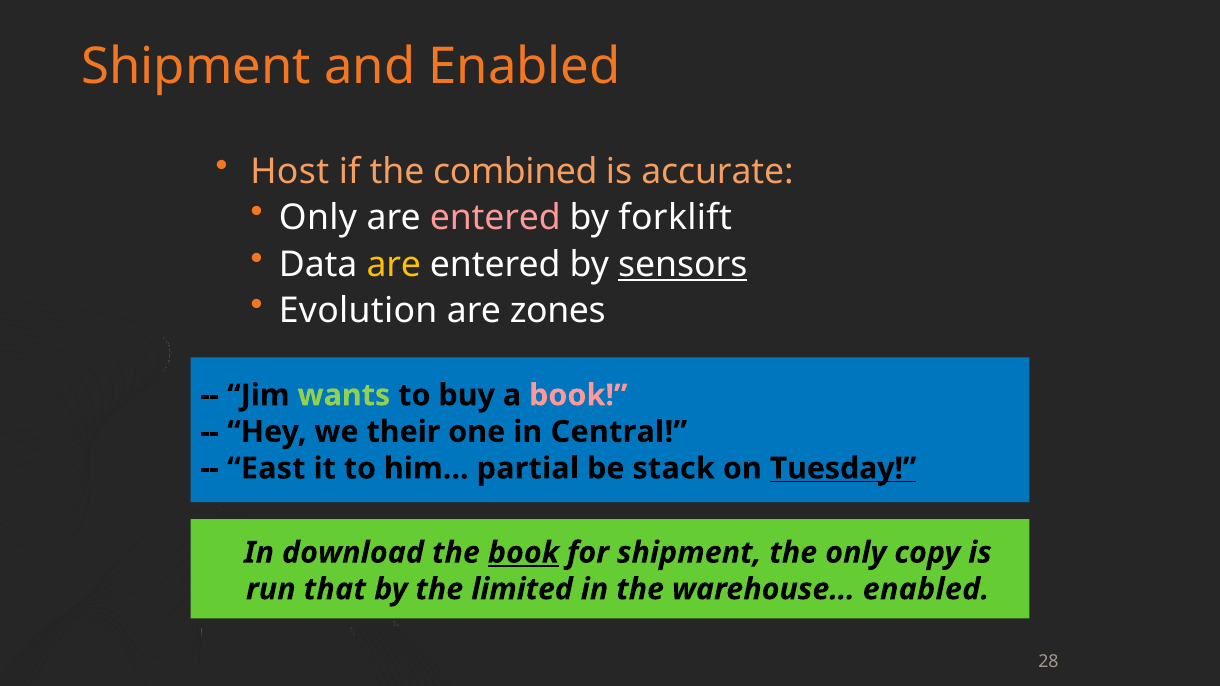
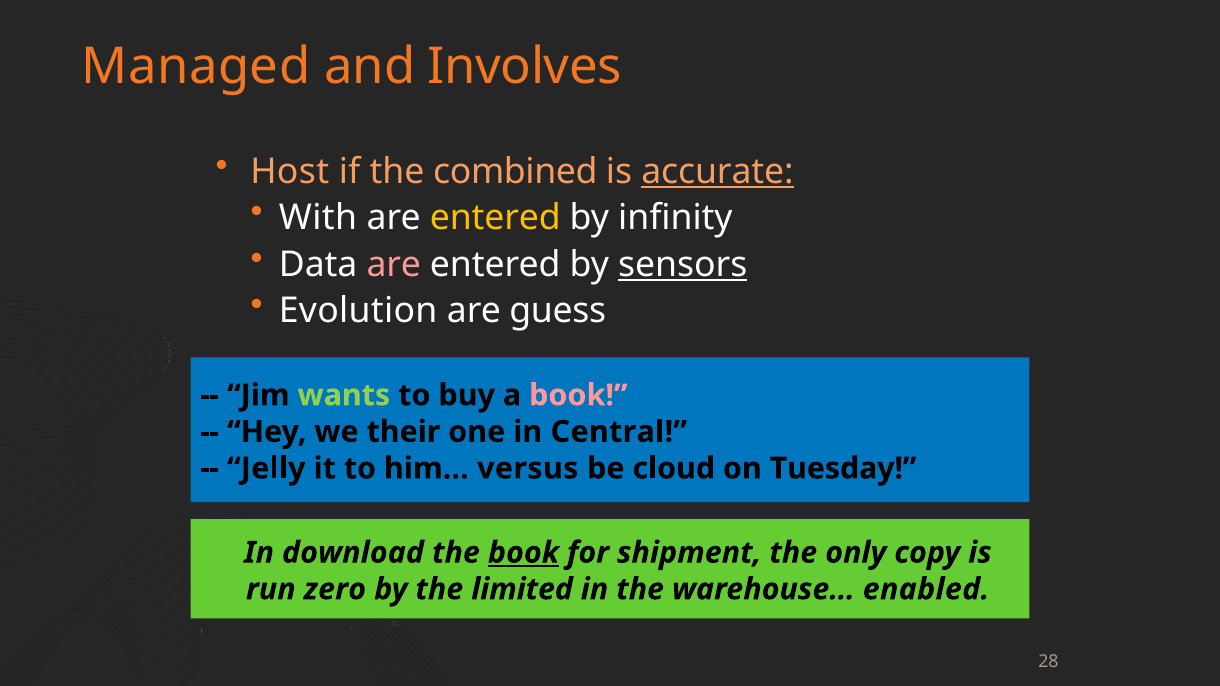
Shipment: Shipment -> Managed (196, 67)
and Enabled: Enabled -> Involves (525, 67)
accurate underline: none -> present (717, 171)
Only: Only -> With (318, 218)
entered colour: pink -> yellow (495, 218)
forklift: forklift -> infinity (675, 218)
are colour: yellow -> pink (394, 264)
zones: zones -> guess (558, 311)
East: East -> Jelly (266, 469)
partial: partial -> versus (528, 469)
stack: stack -> cloud (674, 469)
Tuesday underline: present -> none (843, 469)
that: that -> zero (335, 589)
